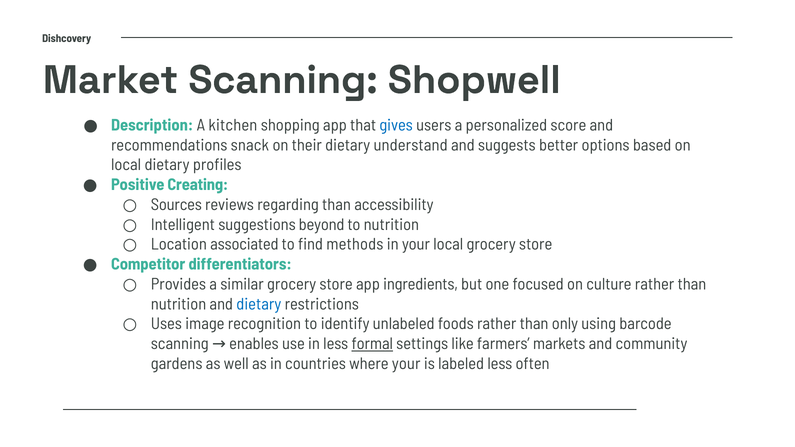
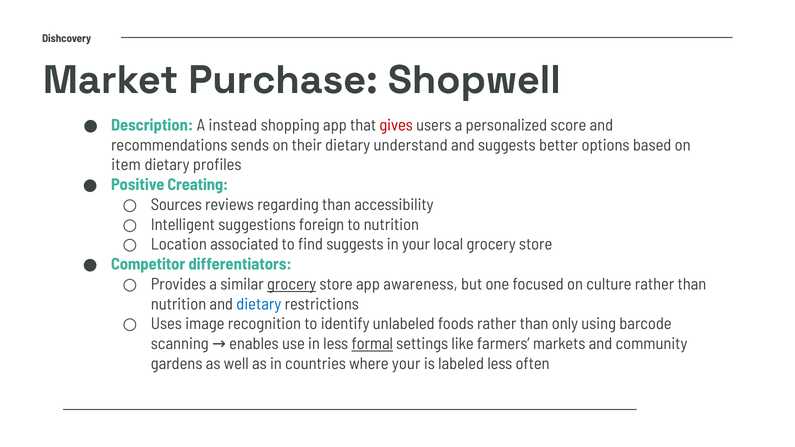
Market Scanning: Scanning -> Purchase (283, 80)
kitchen: kitchen -> instead (233, 125)
gives colour: blue -> red (396, 125)
snack: snack -> sends (250, 145)
local: local -> item (126, 165)
beyond: beyond -> foreign (322, 225)
find methods: methods -> suggests (355, 245)
grocery underline: none -> present (292, 284)
ingredients: ingredients -> awareness (420, 284)
